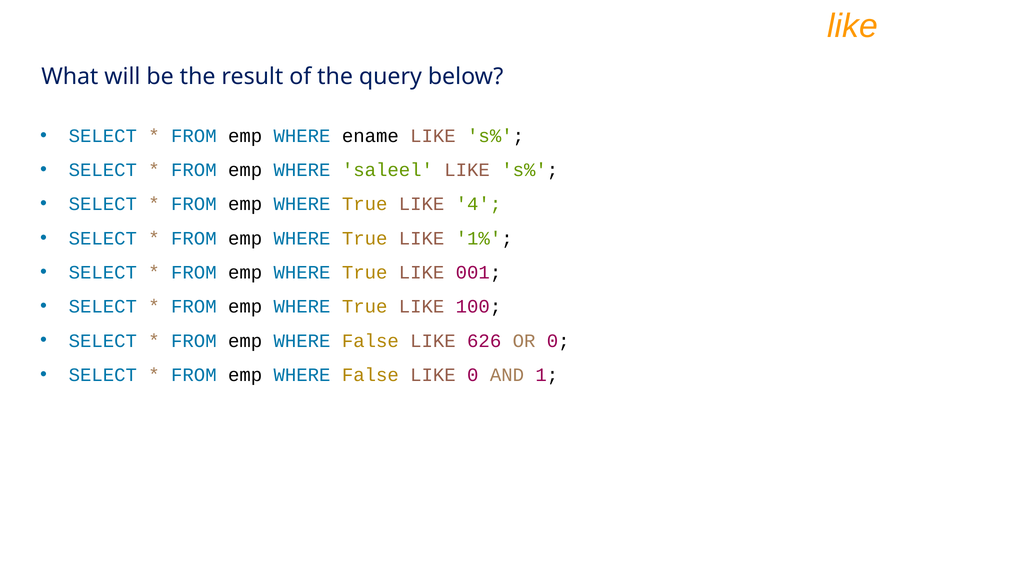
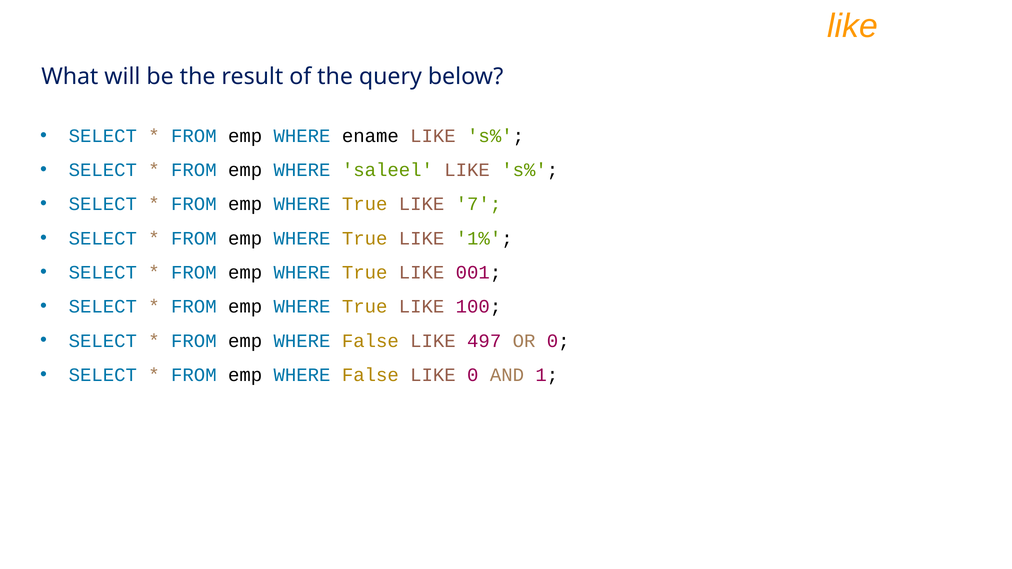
4: 4 -> 7 (478, 204)
626: 626 -> 497 (484, 341)
